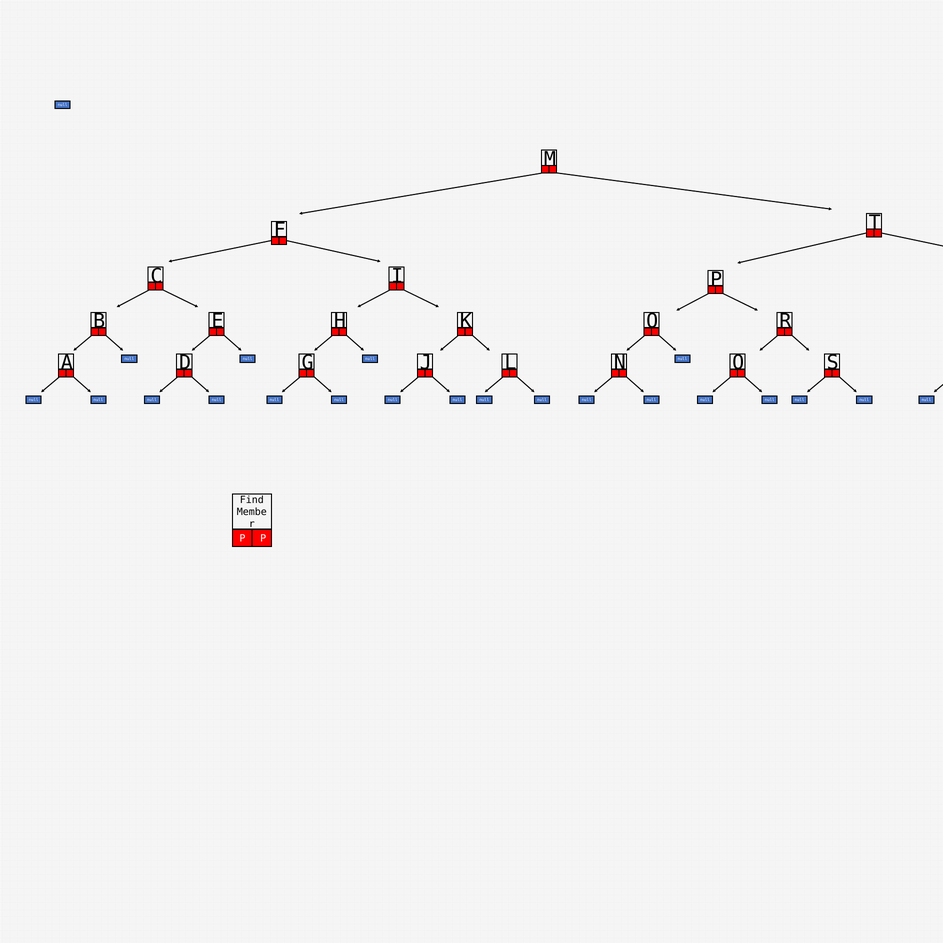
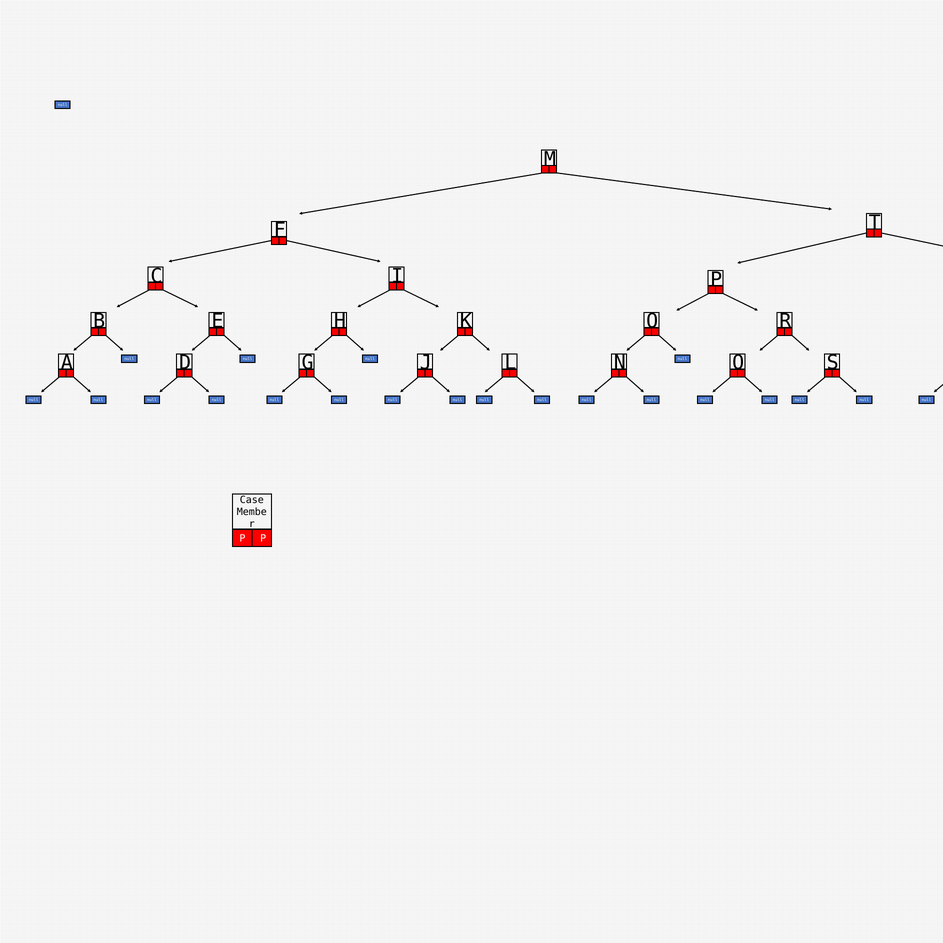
Find: Find -> Case (252, 500)
